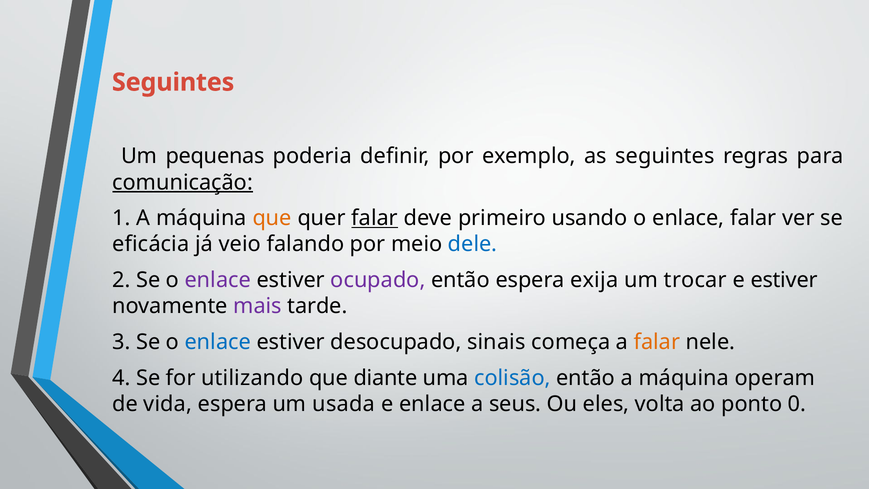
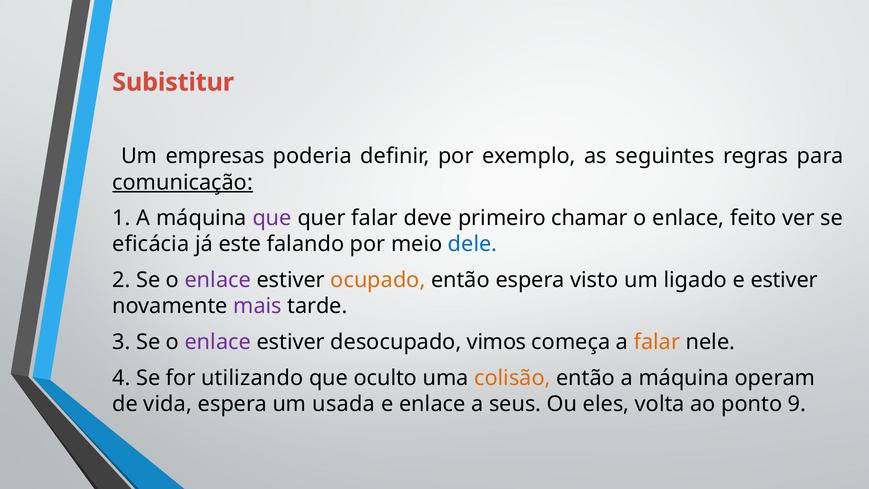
Seguintes: Seguintes -> Subistitur (173, 82)
pequenas: pequenas -> empresas (215, 156)
que colour: orange -> purple (272, 218)
falar underline: present -> none (375, 218)
usando: usando -> chamar (590, 218)
enlace falar: falar -> feito (753, 218)
veio: veio -> este (240, 244)
ocupado colour: purple -> orange (378, 280)
exija: exija -> visto (594, 280)
trocar: trocar -> ligado (695, 280)
enlace colour: blue -> purple (218, 342)
sinais: sinais -> vimos (497, 342)
diante: diante -> oculto (385, 378)
colisão colour: blue -> orange (512, 378)
0: 0 -> 9 (797, 404)
